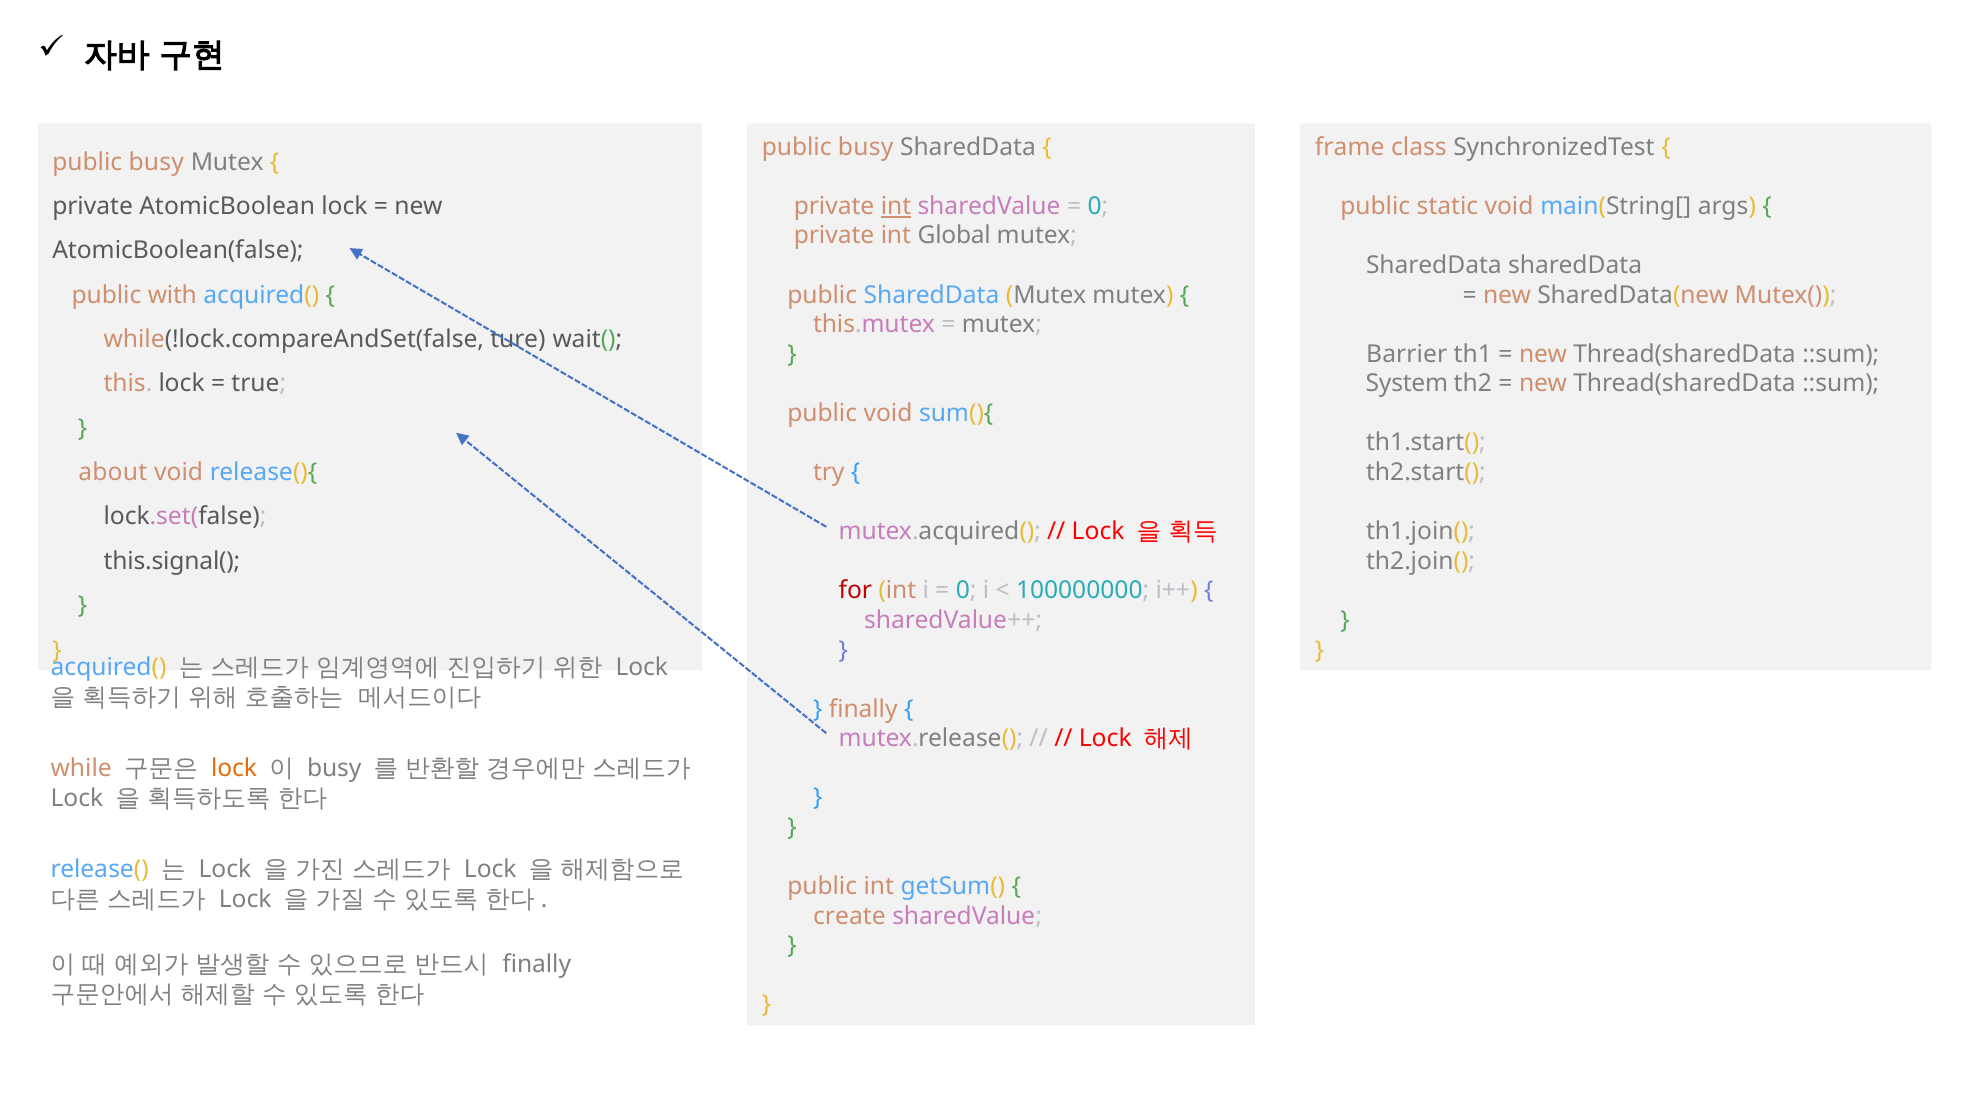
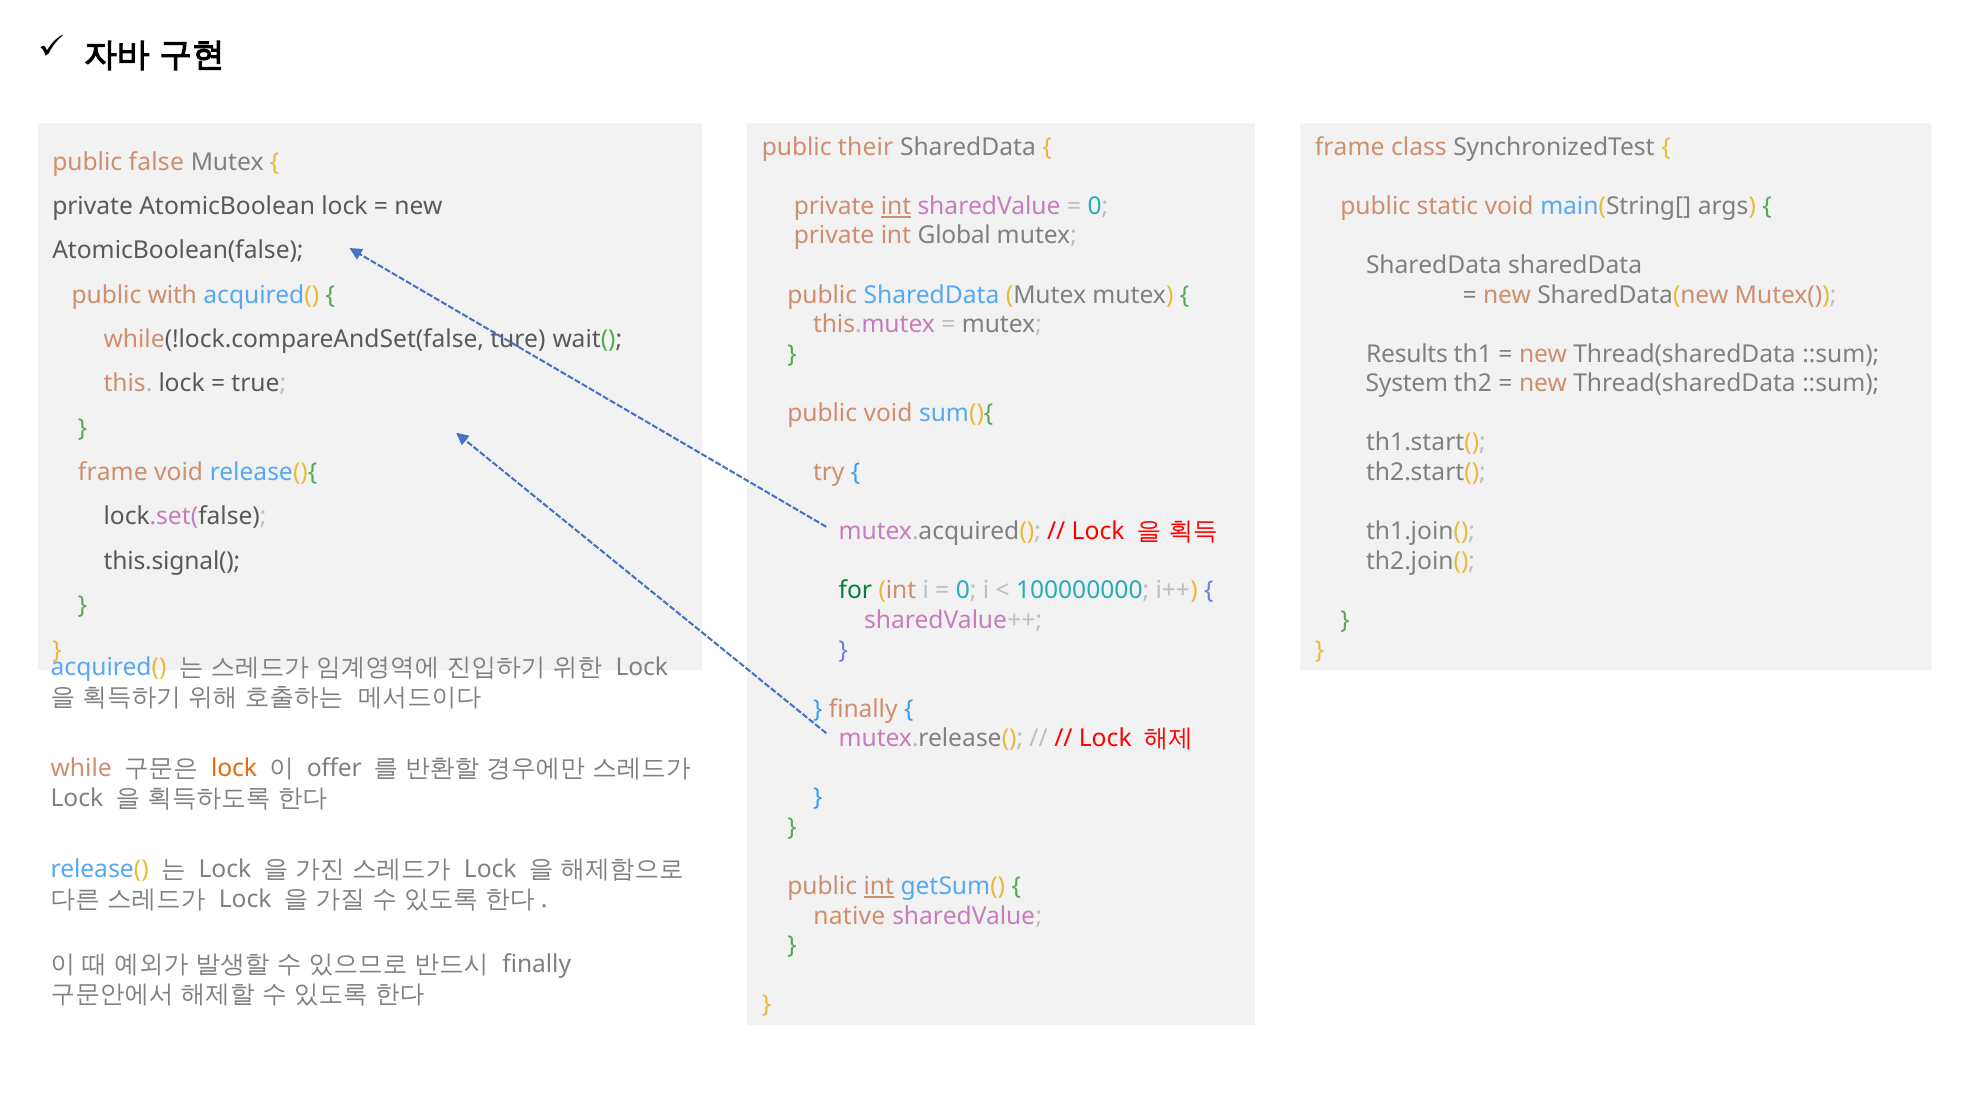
busy: busy -> their (866, 147)
busy: busy -> false (156, 162)
Barrier: Barrier -> Results (1407, 354)
about: about -> frame (113, 472)
for colour: red -> green (855, 591)
busy: busy -> offer (334, 768)
int underline: none -> present (879, 886)
create: create -> native (849, 916)
